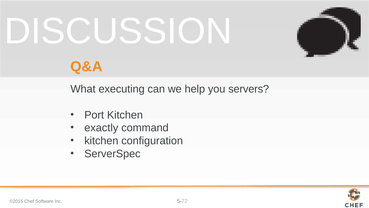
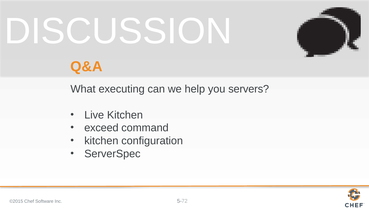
Port: Port -> Live (94, 115)
exactly: exactly -> exceed (101, 128)
